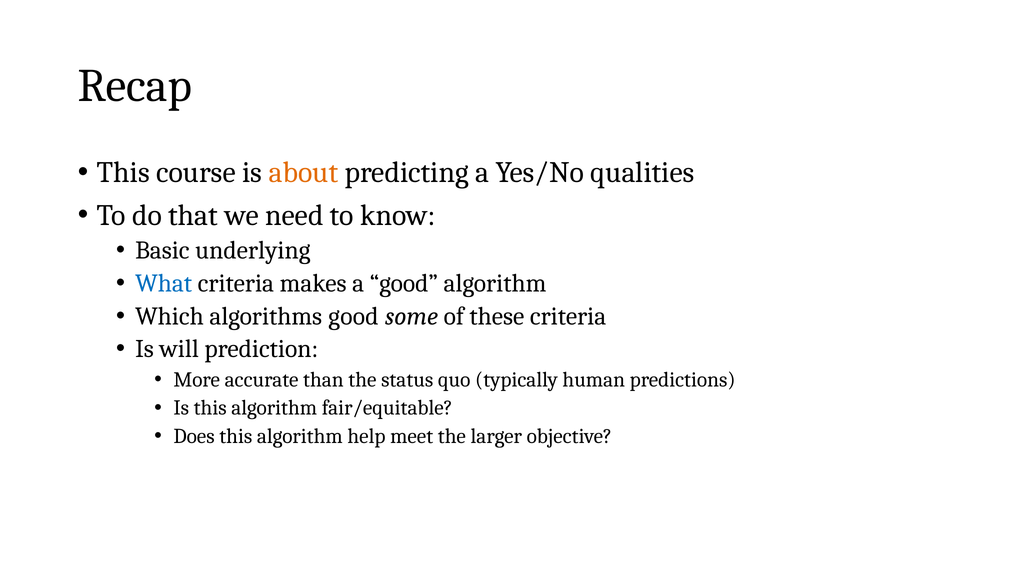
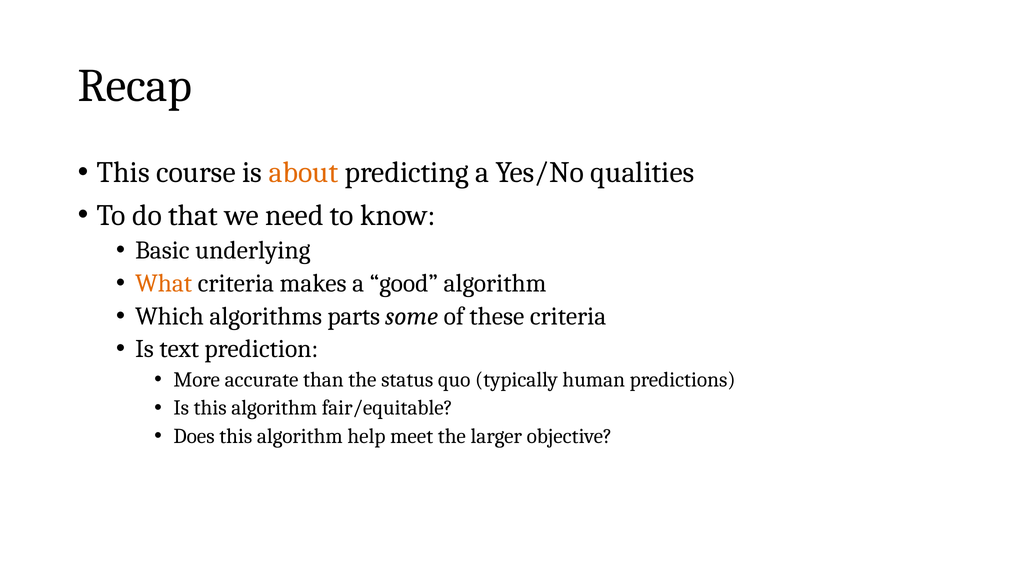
What colour: blue -> orange (164, 283)
algorithms good: good -> parts (354, 316)
will: will -> text (179, 349)
